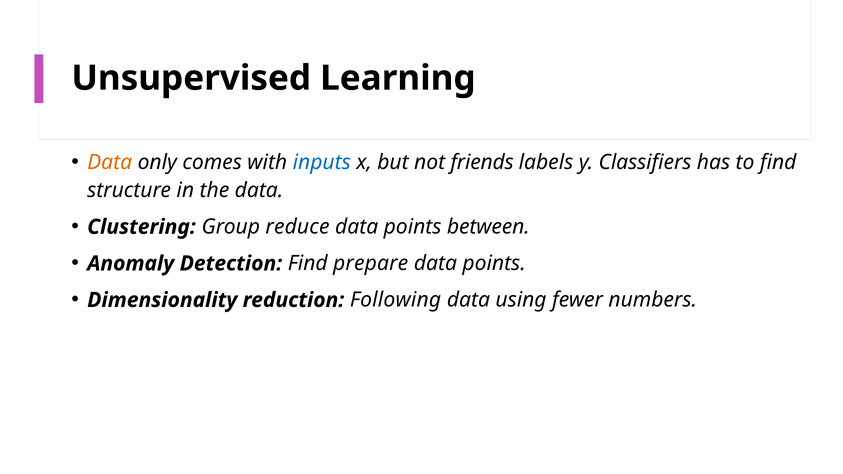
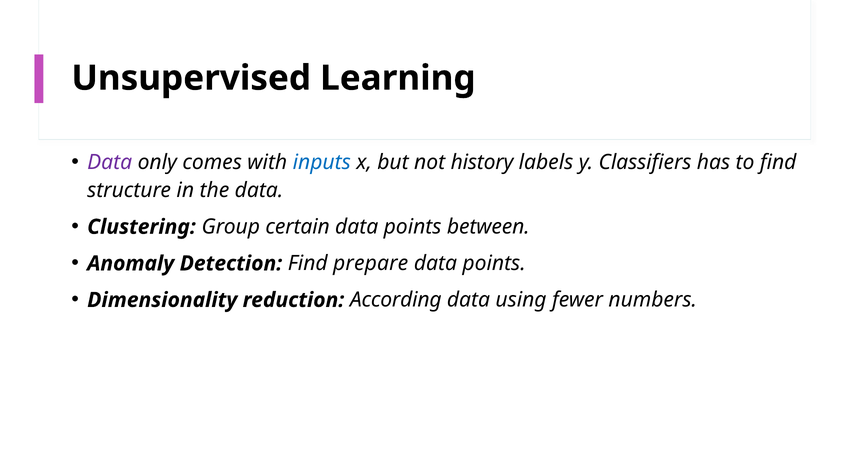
Data colour: orange -> purple (110, 163)
friends: friends -> history (482, 163)
reduce: reduce -> certain (298, 227)
Following: Following -> According (396, 300)
